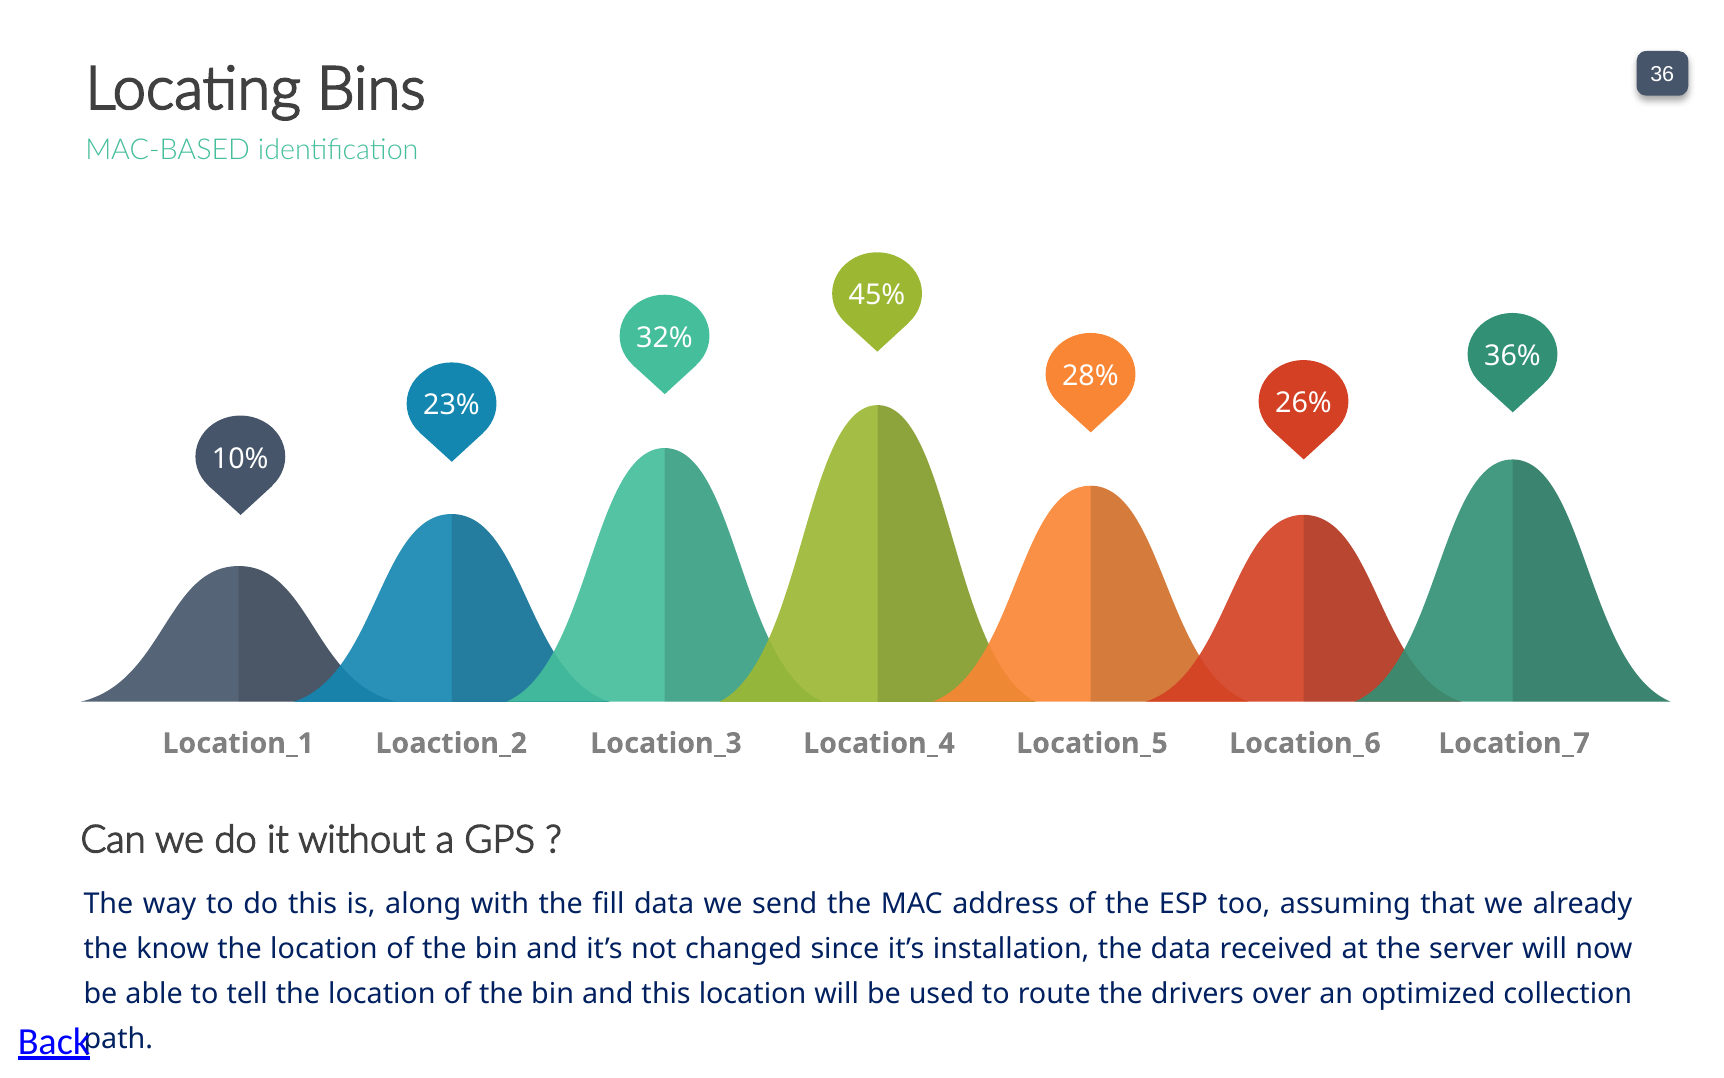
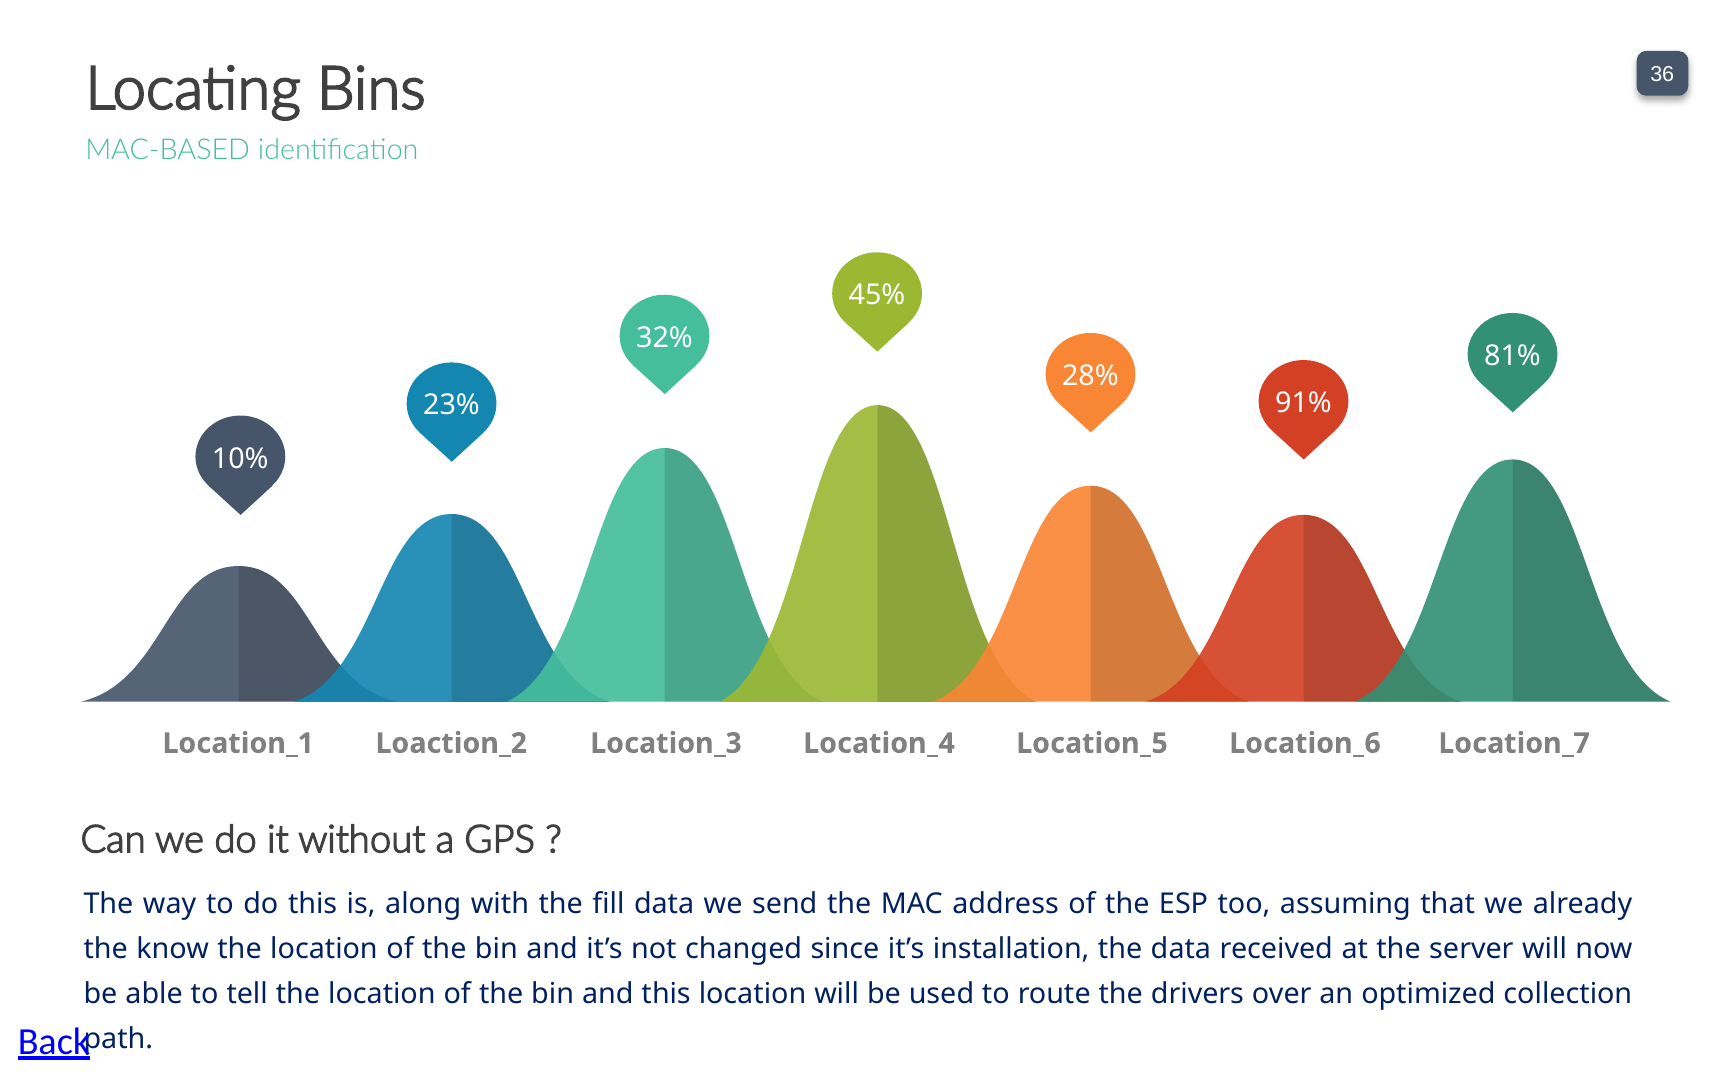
36%: 36% -> 81% (1512, 356)
26%: 26% -> 91% (1303, 403)
